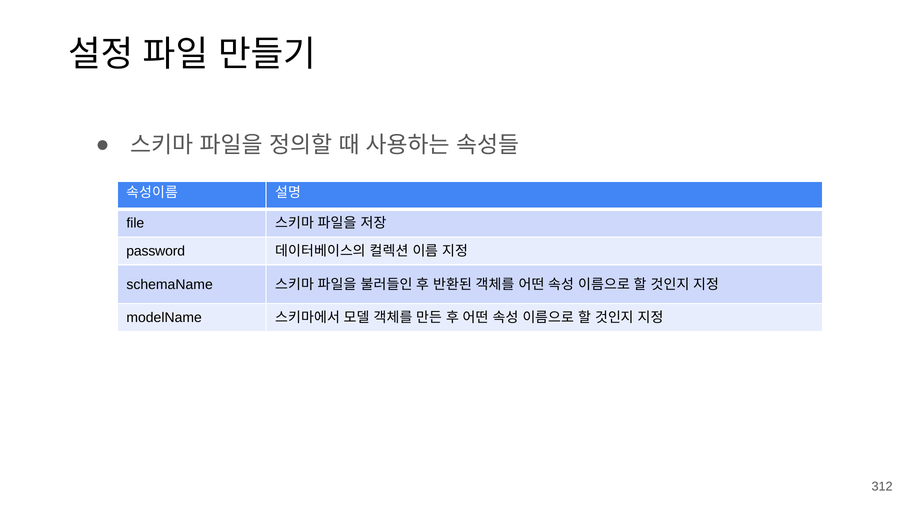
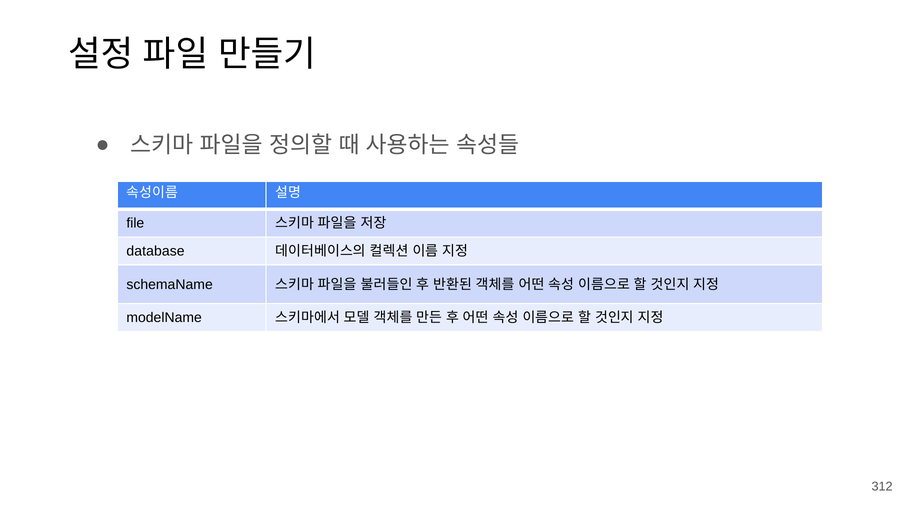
password: password -> database (156, 251)
